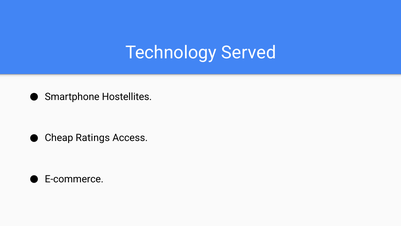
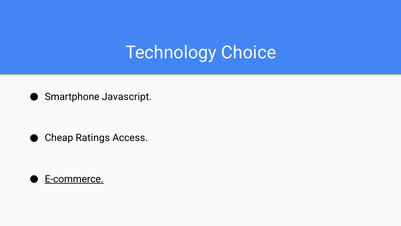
Served: Served -> Choice (249, 53)
Hostellites: Hostellites -> Javascript (127, 97)
E-commerce underline: none -> present (74, 179)
